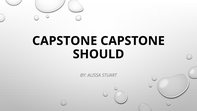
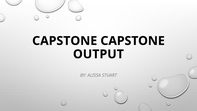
SHOULD: SHOULD -> OUTPUT (98, 54)
